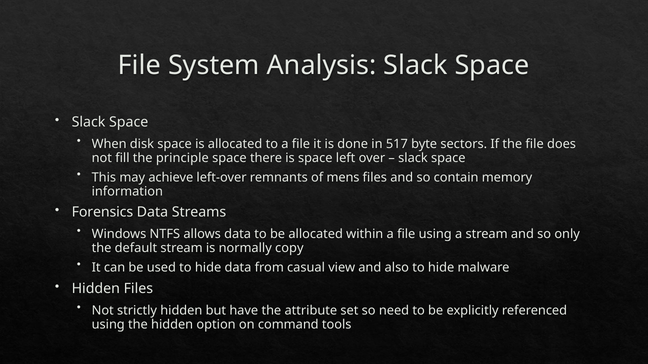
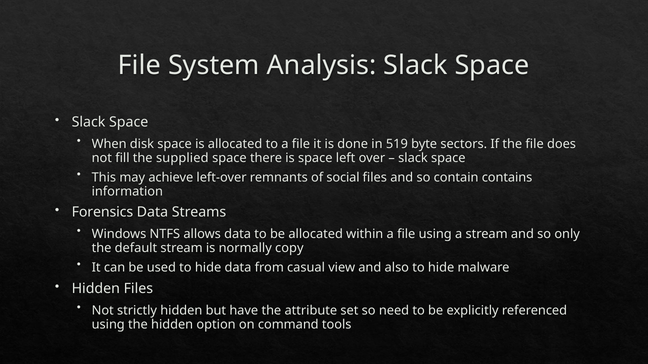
517: 517 -> 519 (397, 144)
principle: principle -> supplied (182, 158)
mens: mens -> social (343, 178)
memory: memory -> contains (507, 178)
